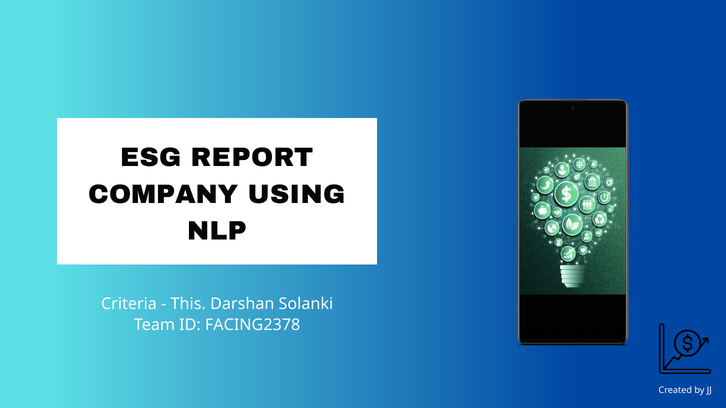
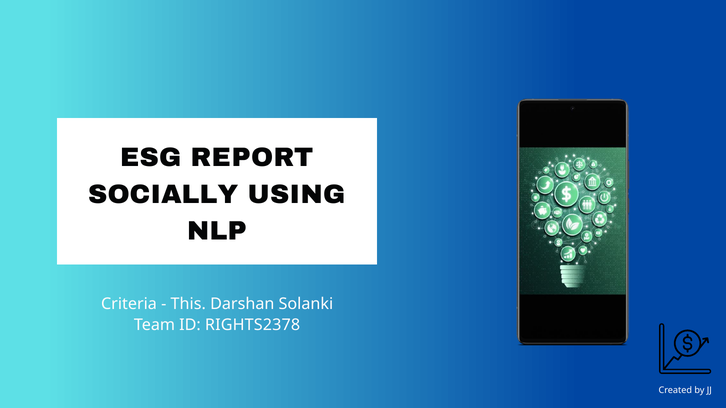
COMPANY: COMPANY -> SOCIALLY (163, 195)
FACING2378: FACING2378 -> RIGHTS2378 (253, 325)
